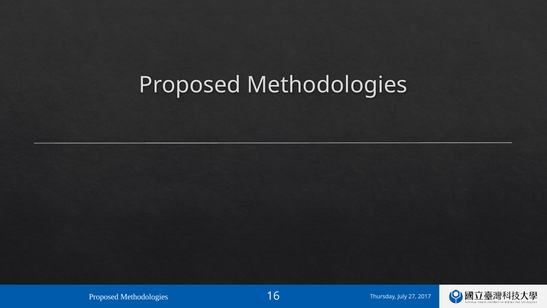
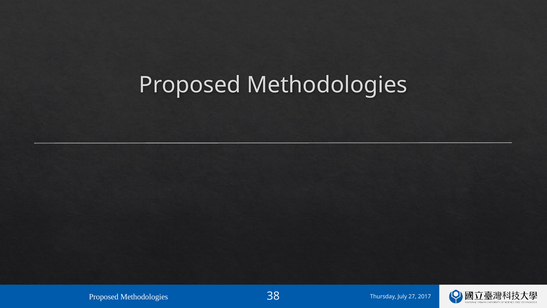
16: 16 -> 38 (273, 296)
